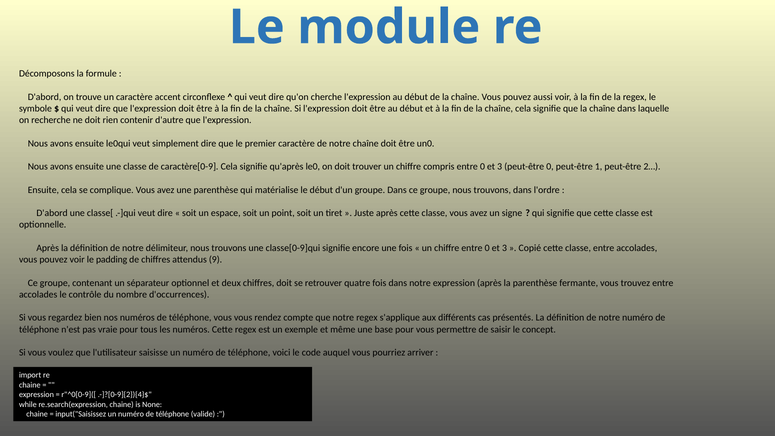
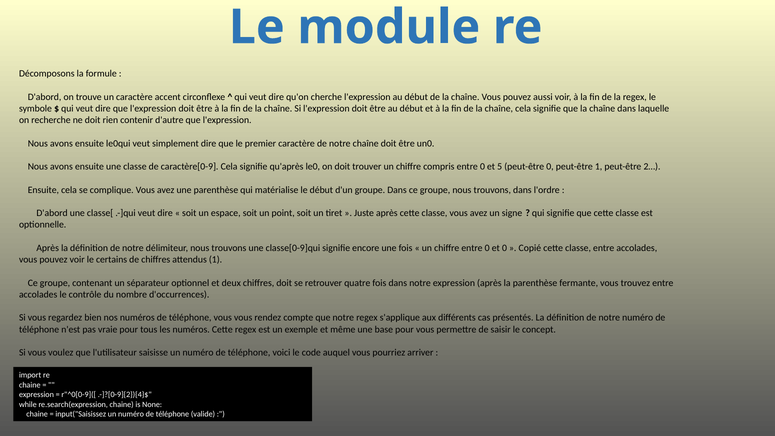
3: 3 -> 5 (500, 167)
3: 3 -> 0 (504, 248)
padding: padding -> certains (112, 260)
attendus 9: 9 -> 1 (216, 260)
